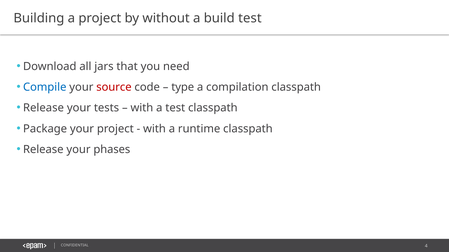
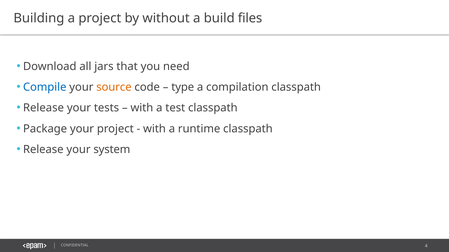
build test: test -> files (250, 18)
source colour: red -> orange (114, 87)
phases: phases -> system (112, 150)
